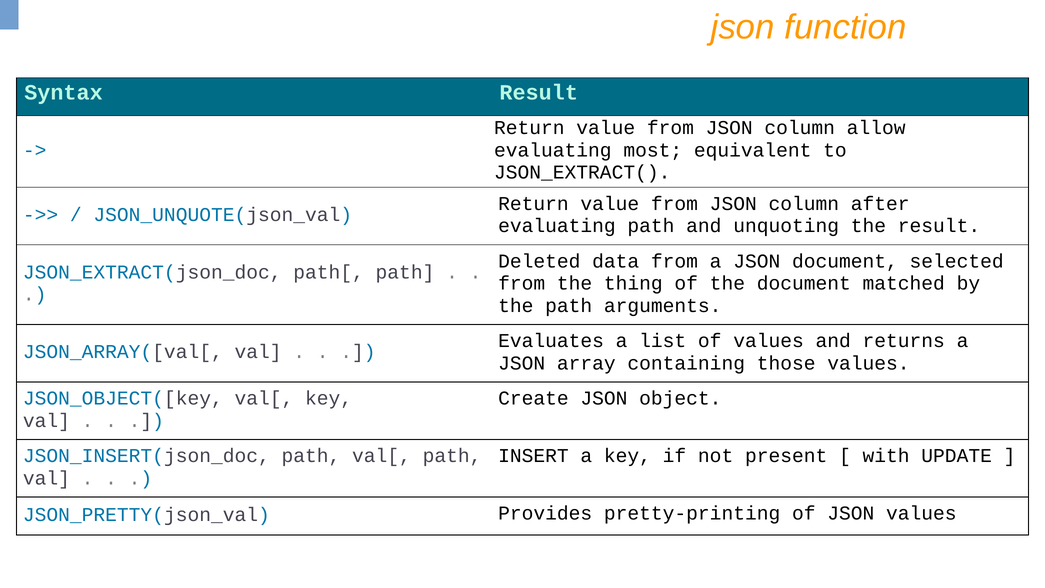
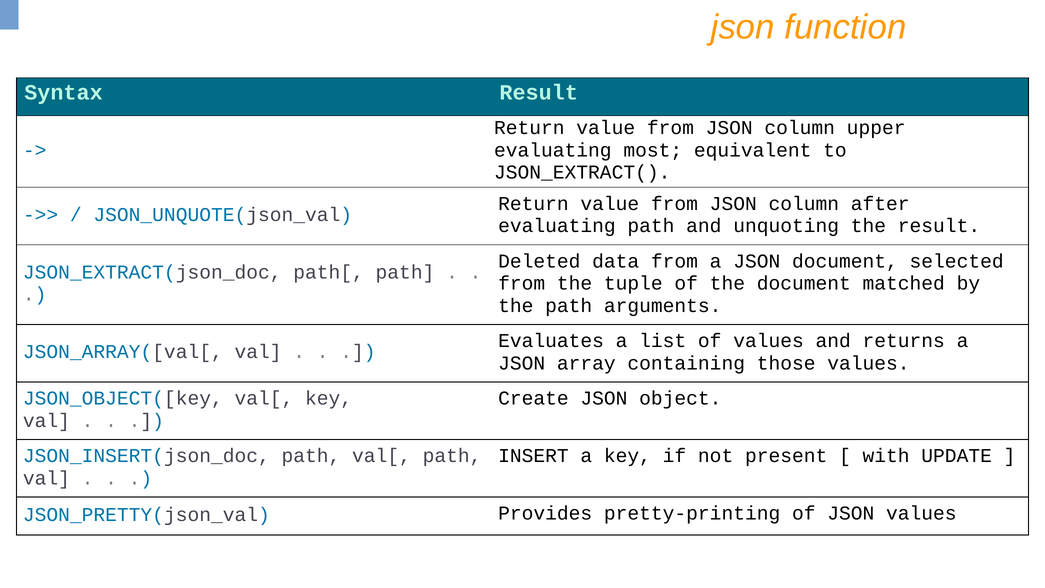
allow: allow -> upper (876, 128)
thing: thing -> tuple (633, 283)
